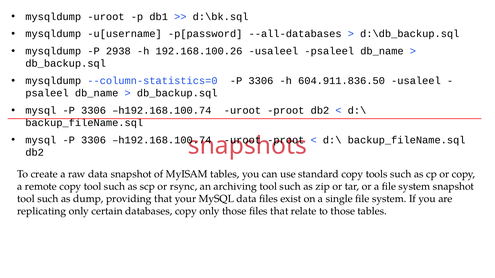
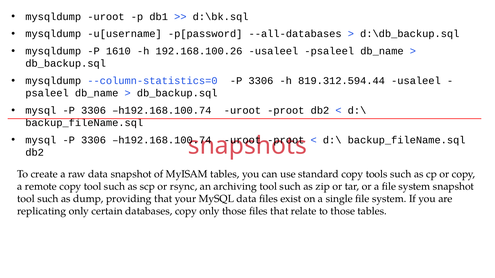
2938: 2938 -> 1610 (118, 51)
604.911.836.50: 604.911.836.50 -> 819.312.594.44 (342, 81)
